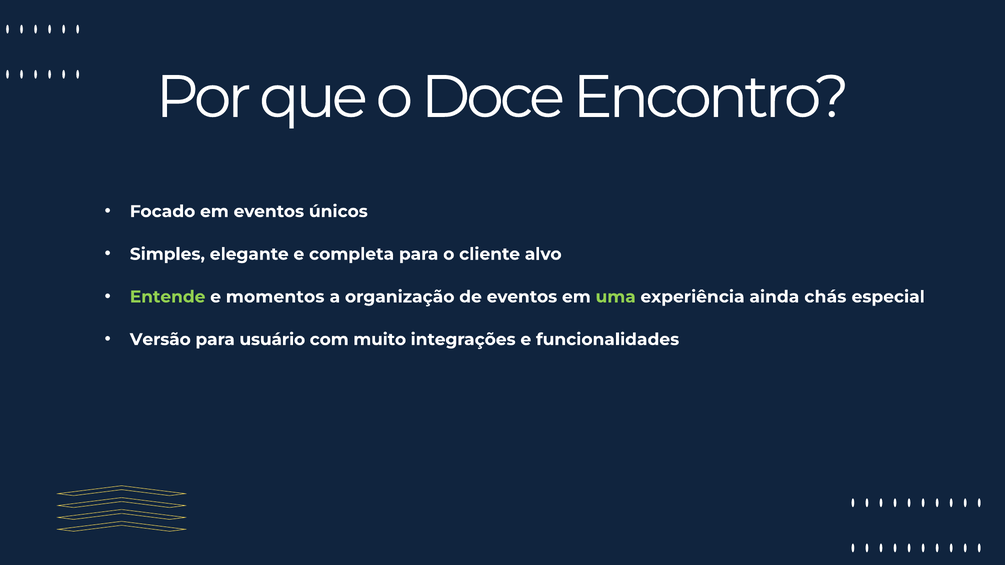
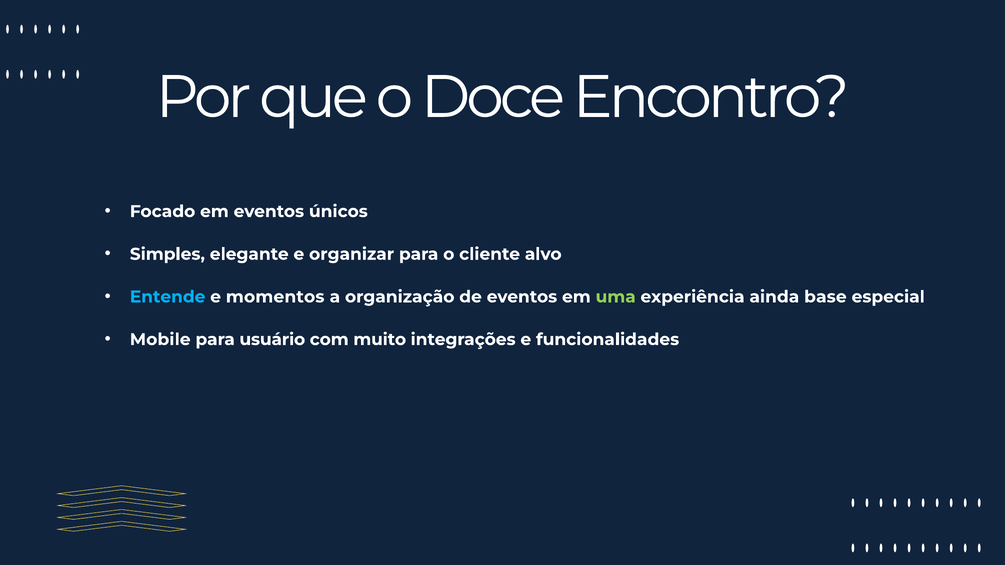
completa: completa -> organizar (352, 254)
Entende colour: light green -> light blue (168, 297)
chás: chás -> base (825, 297)
Versão: Versão -> Mobile (160, 340)
